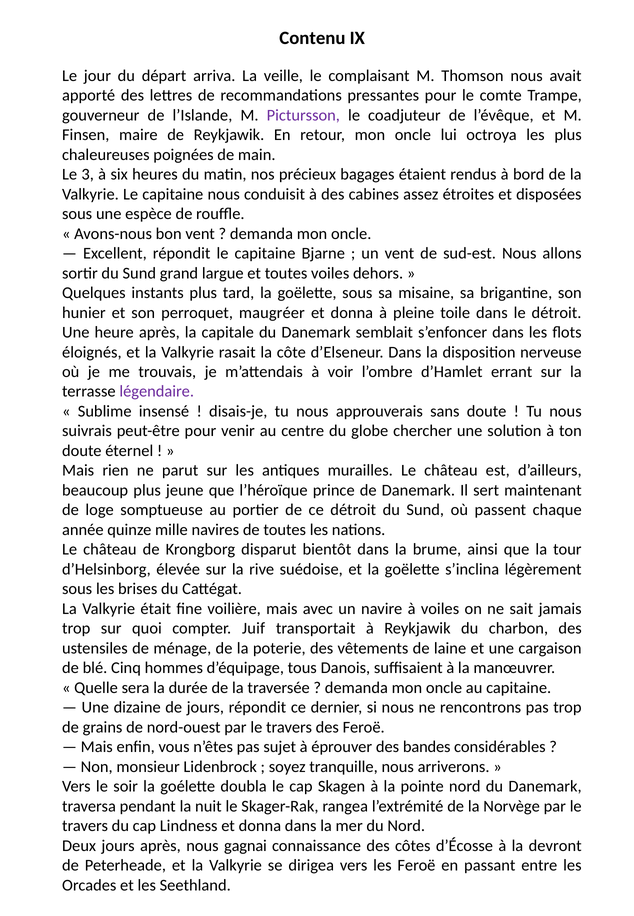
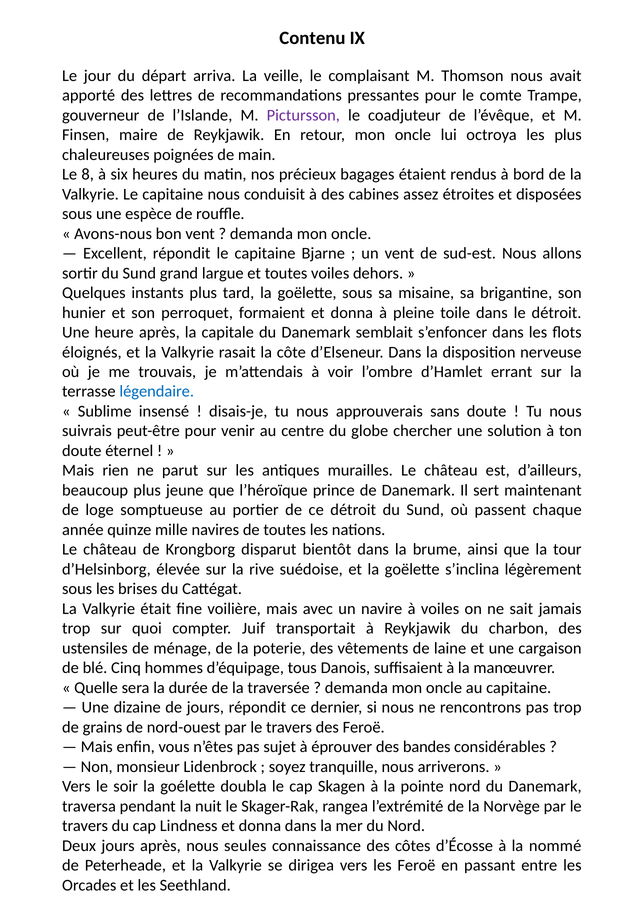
3: 3 -> 8 (88, 174)
maugréer: maugréer -> formaient (272, 313)
légendaire colour: purple -> blue (157, 391)
gagnai: gagnai -> seules (245, 845)
devront: devront -> nommé (555, 845)
